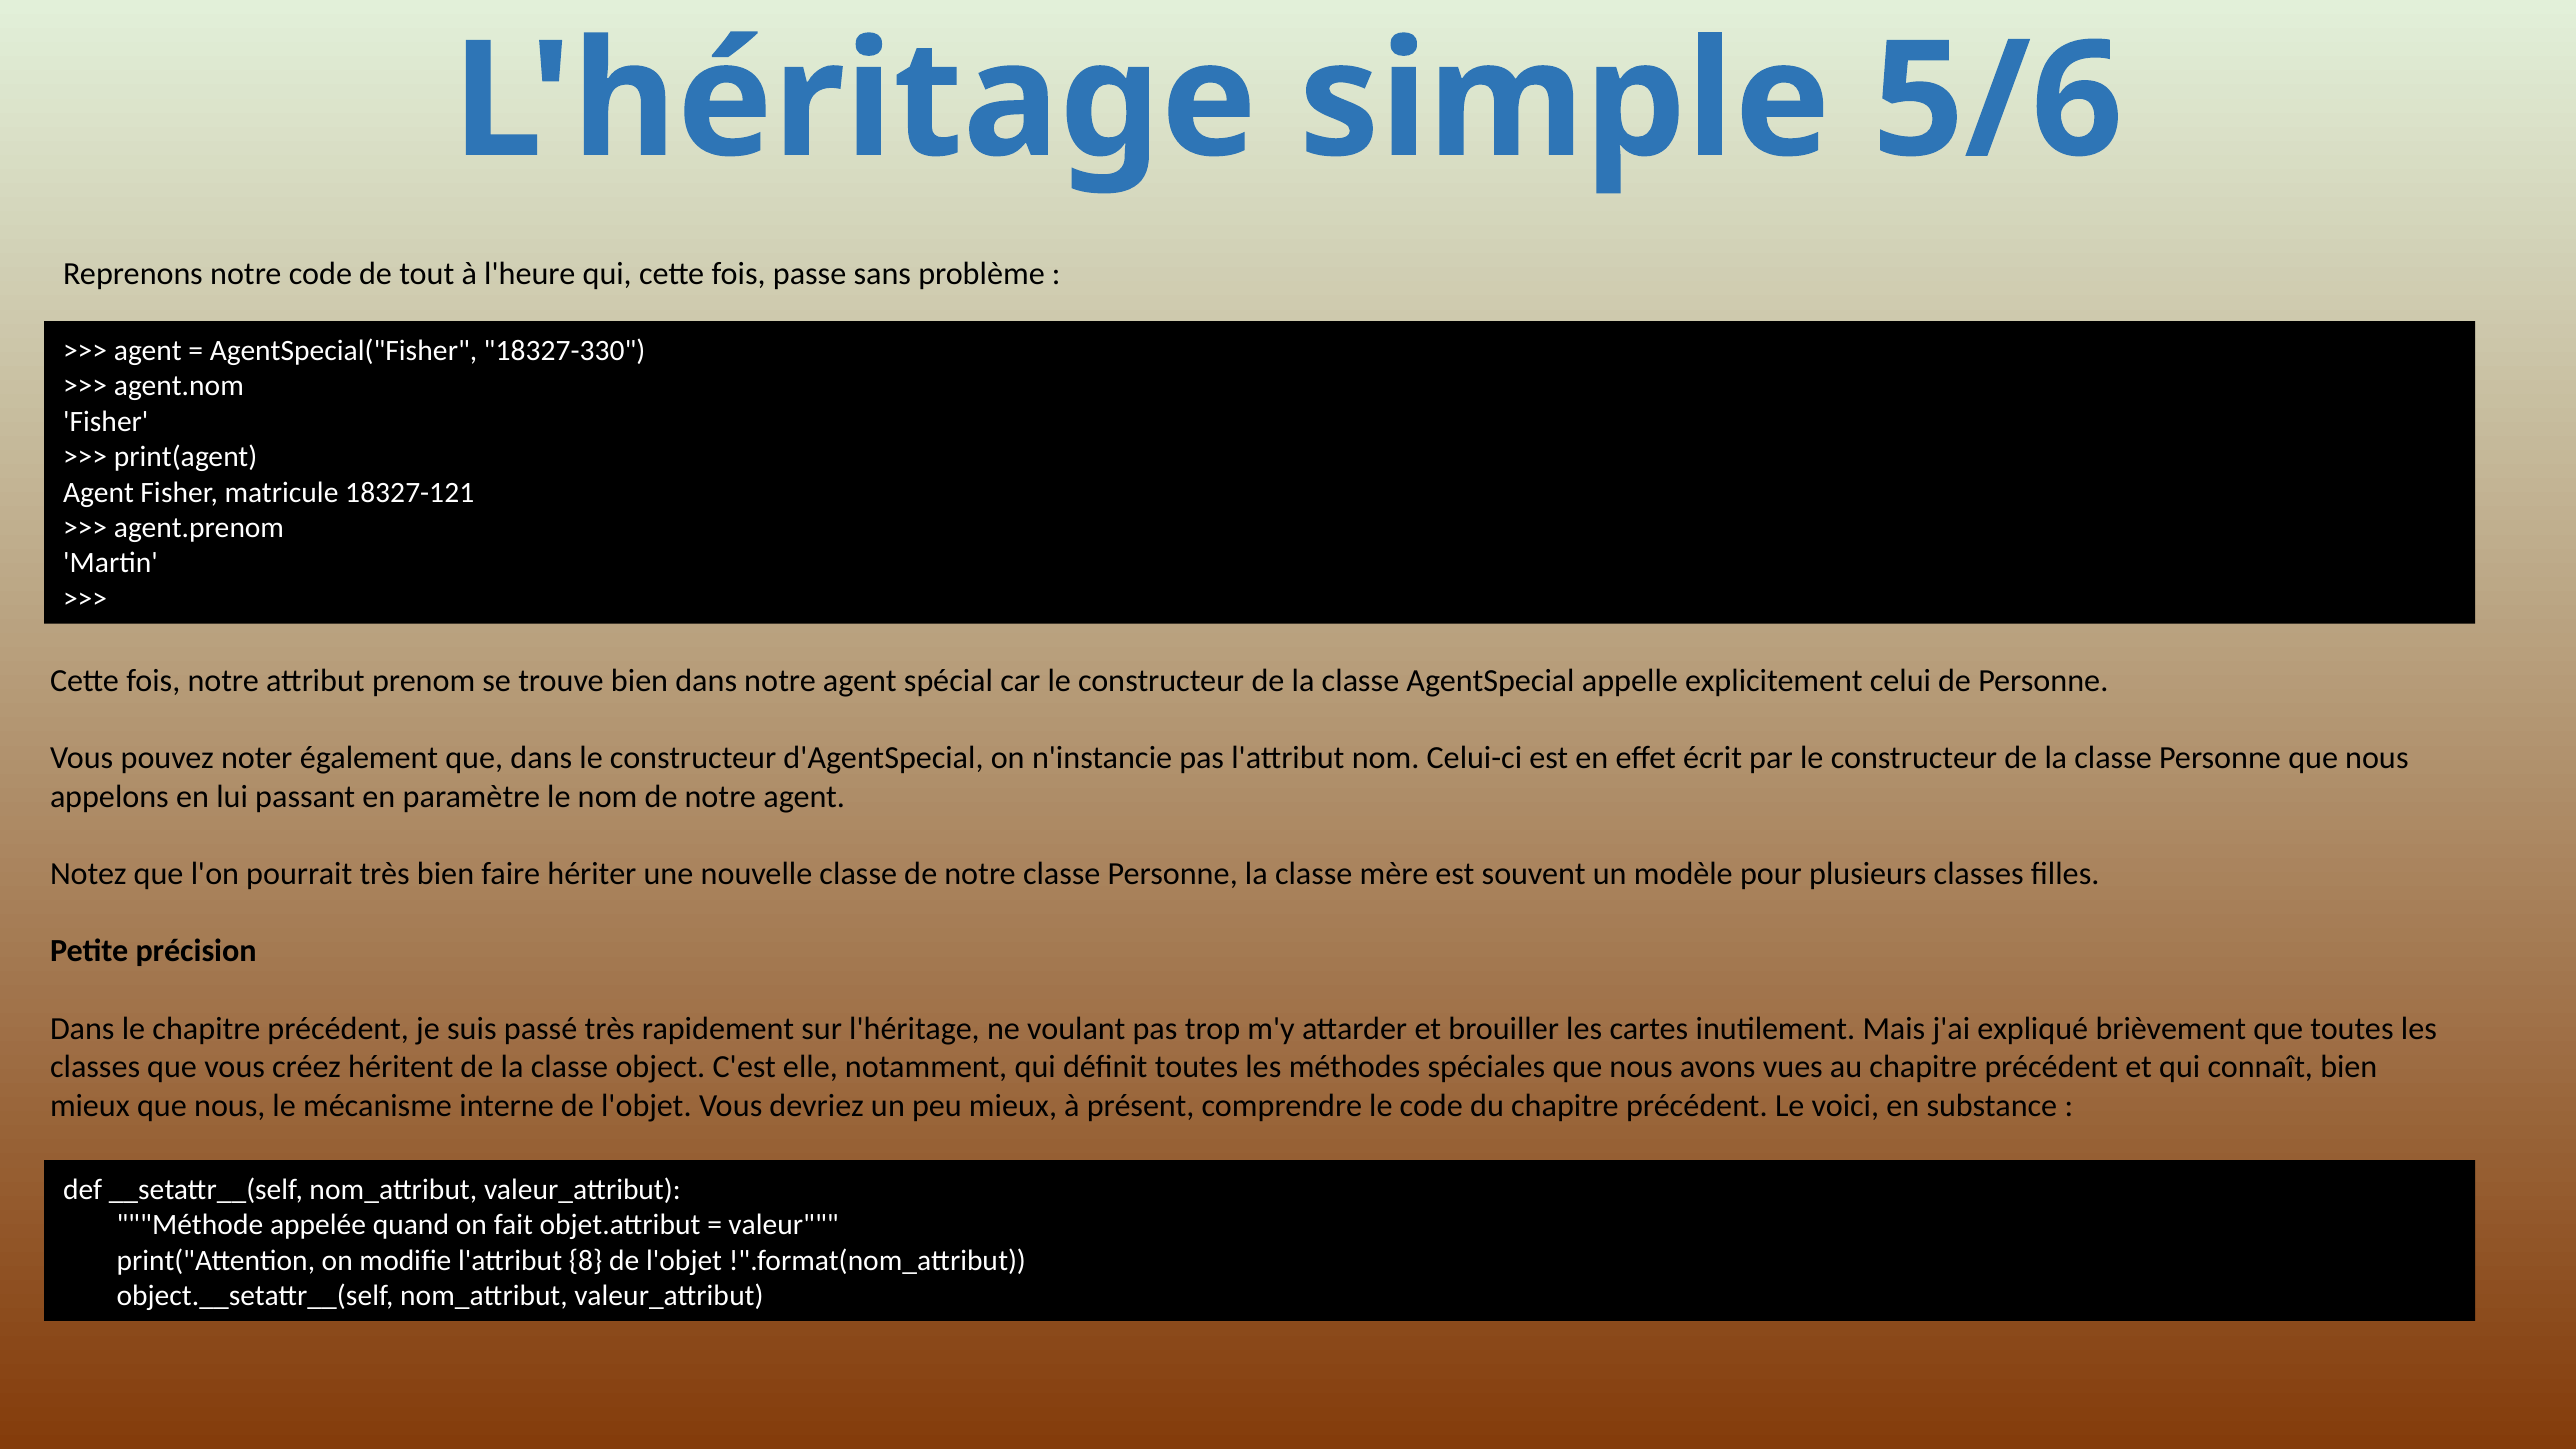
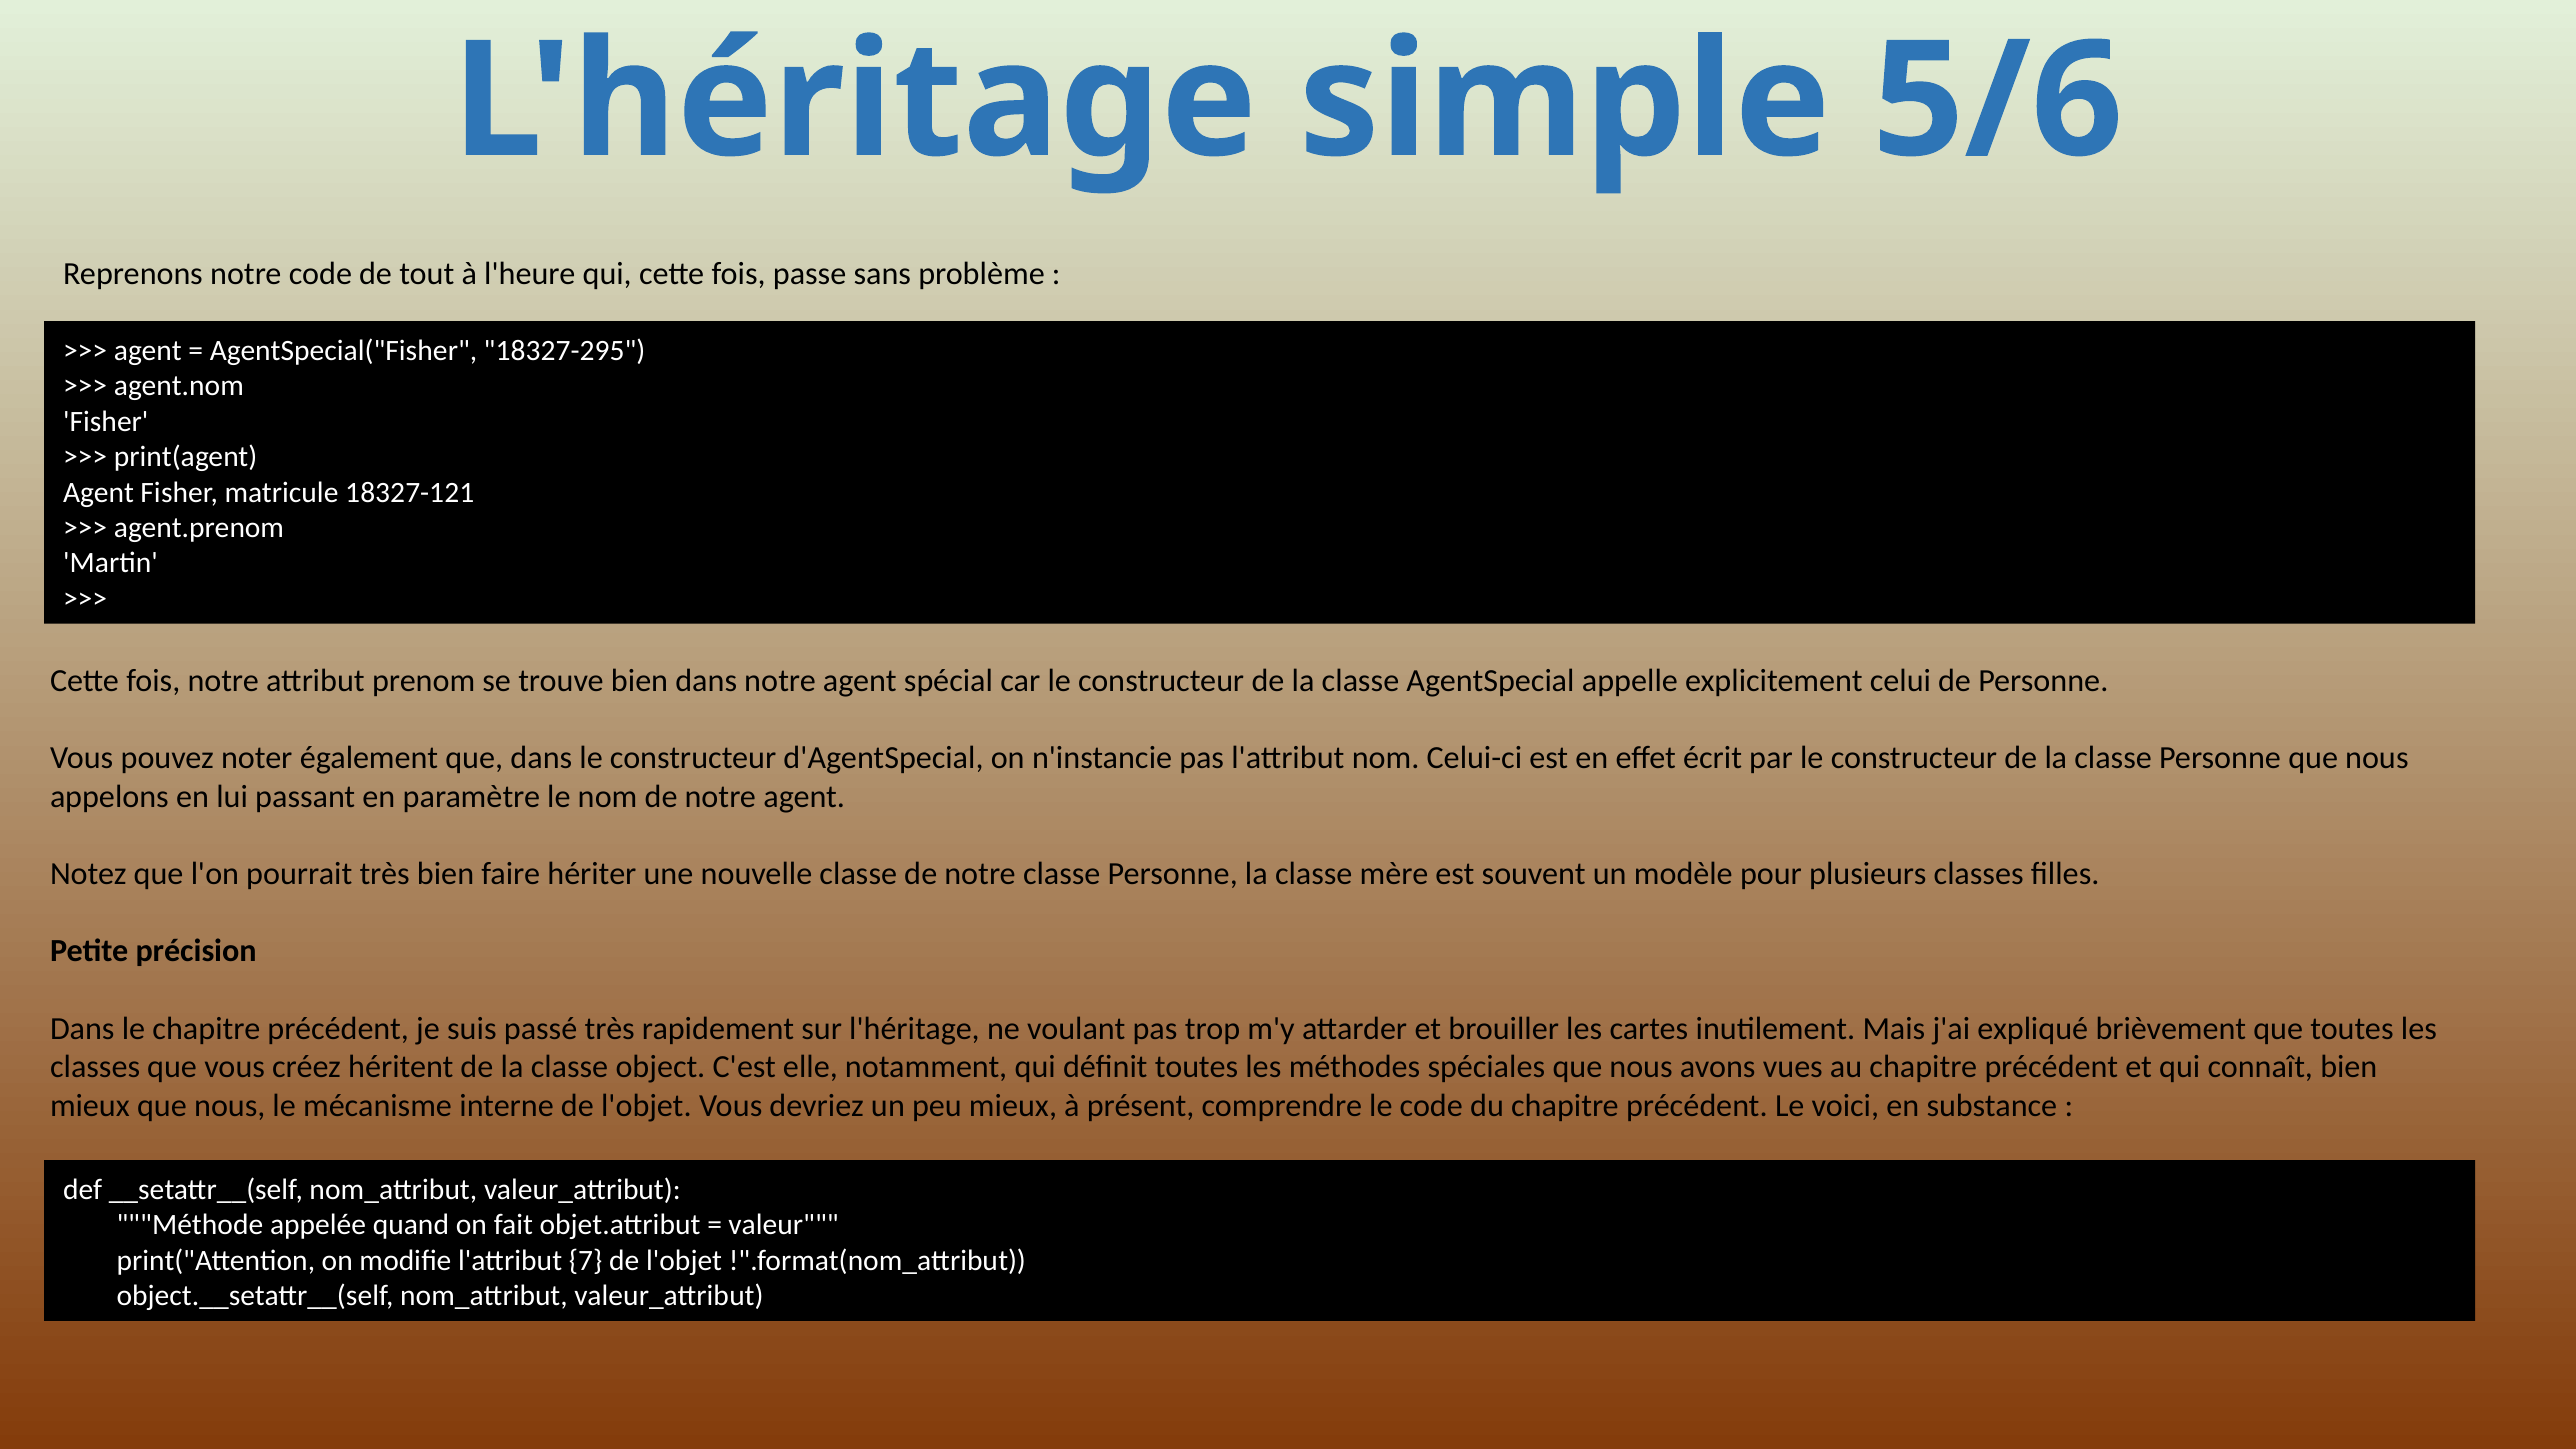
18327-330: 18327-330 -> 18327-295 (565, 350)
8: 8 -> 7 (586, 1260)
